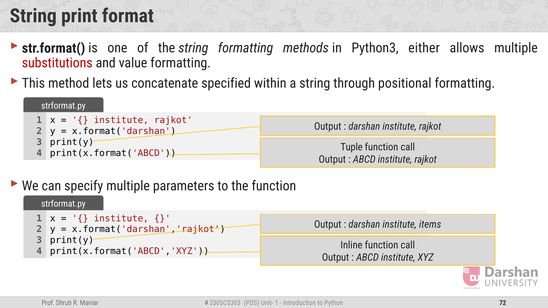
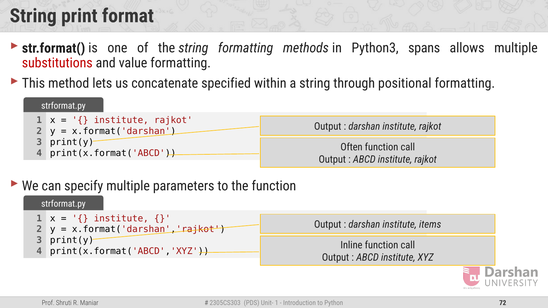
either: either -> spans (424, 48)
Tuple: Tuple -> Often (351, 147)
